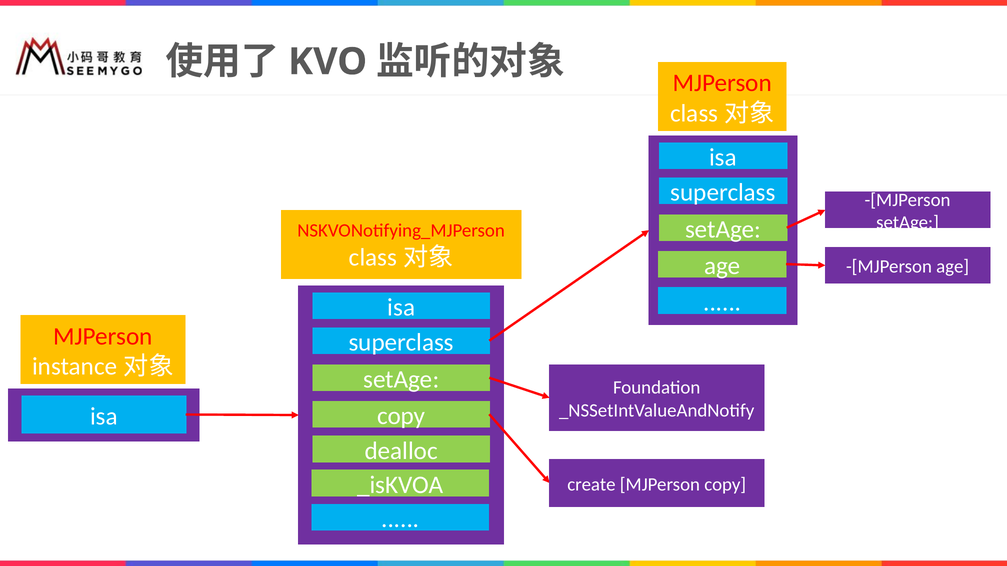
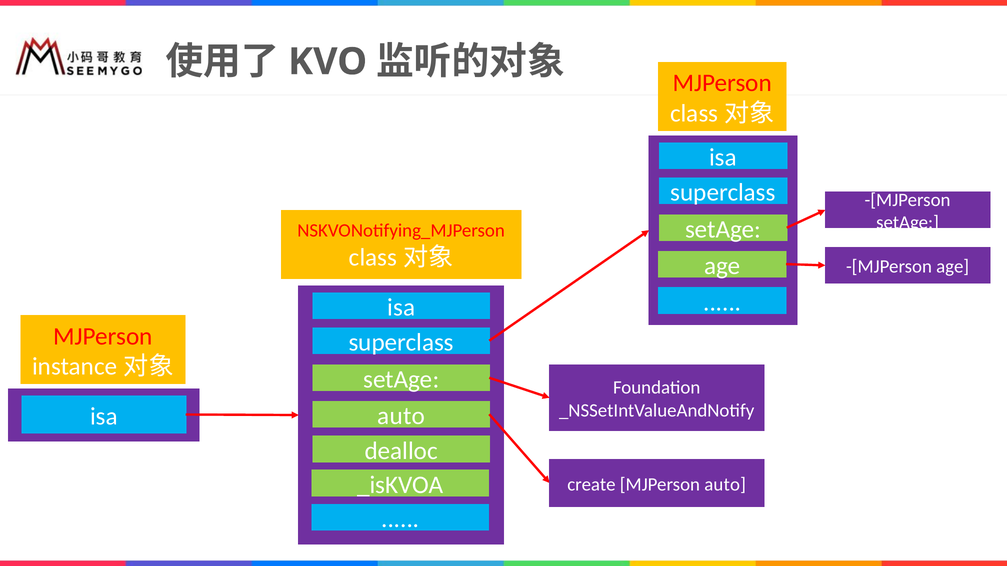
copy: copy -> auto (401, 416)
MJPerson copy: copy -> auto (725, 485)
